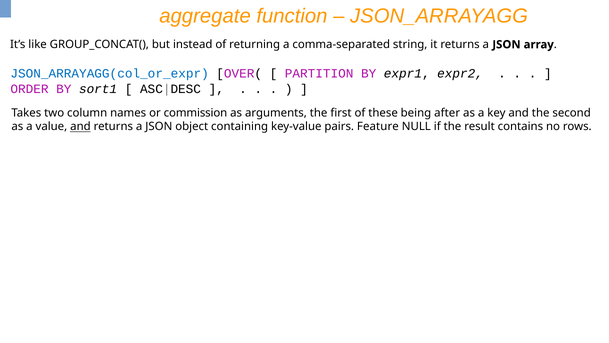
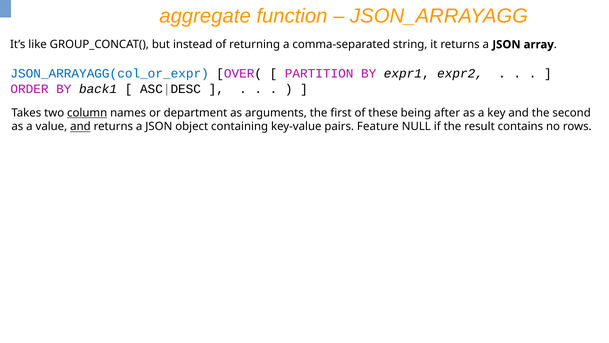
sort1: sort1 -> back1 (98, 89)
column underline: none -> present (87, 113)
commission: commission -> department (195, 113)
